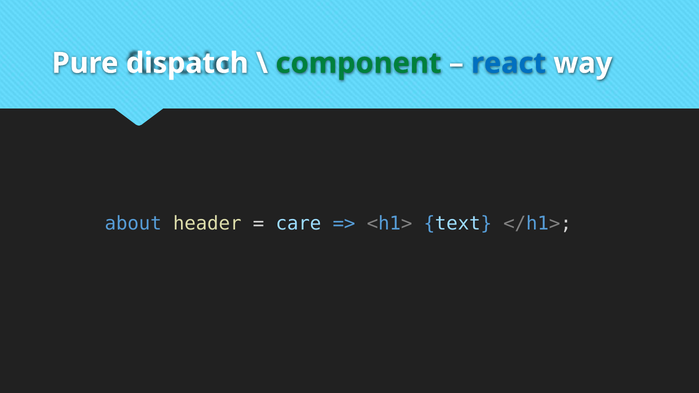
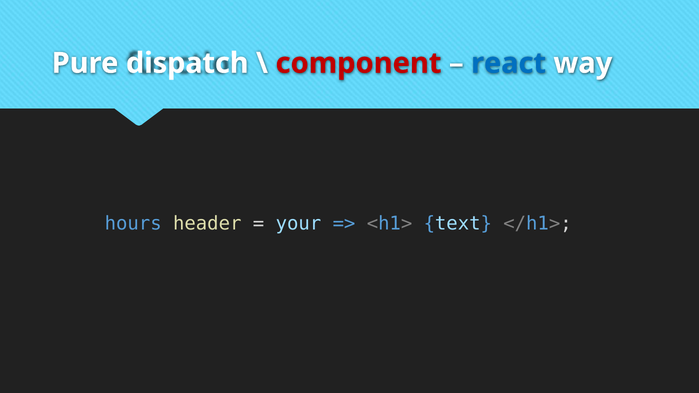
component colour: green -> red (359, 63)
about: about -> hours (133, 224)
care: care -> your (298, 224)
